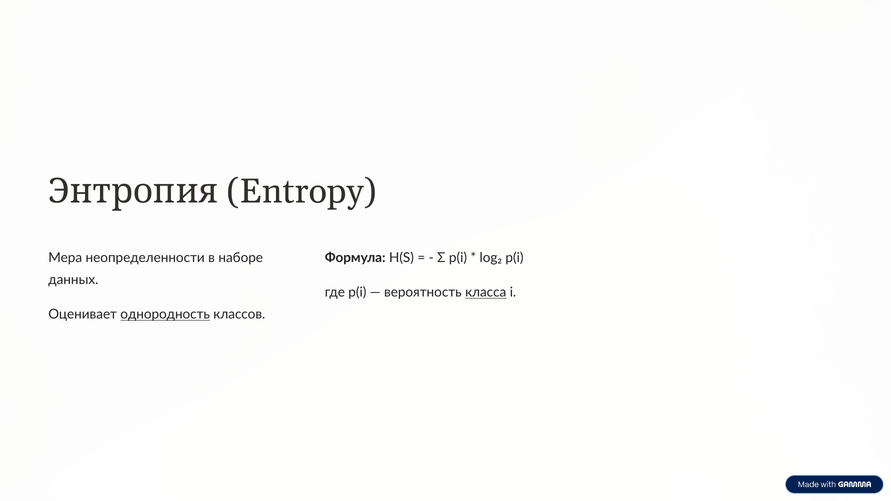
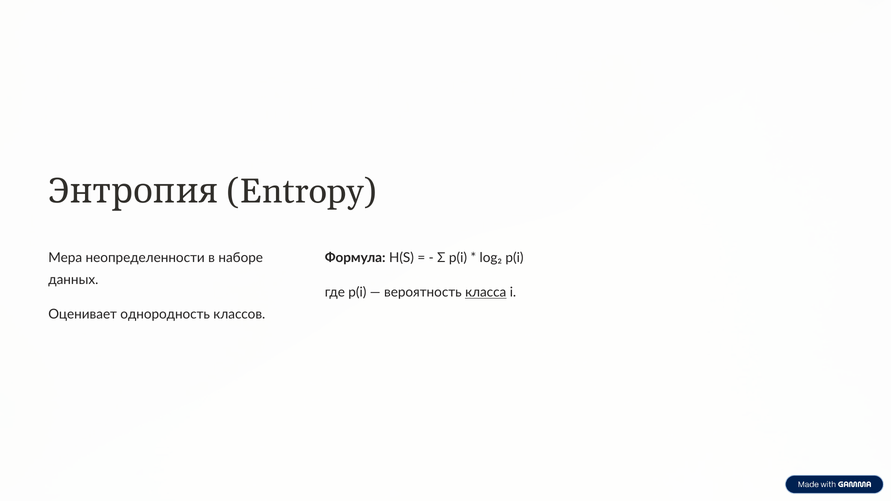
однородность underline: present -> none (165, 315)
